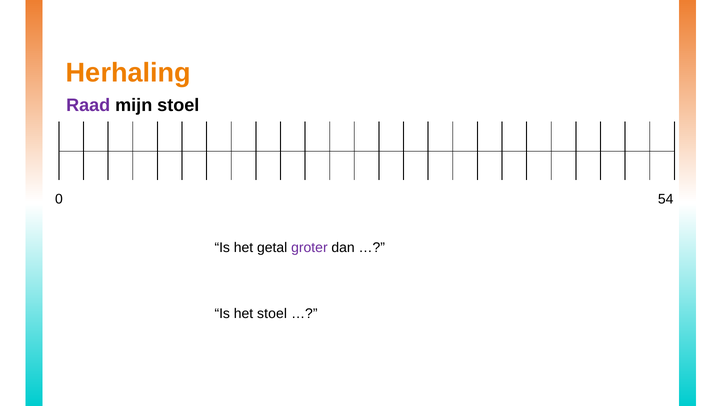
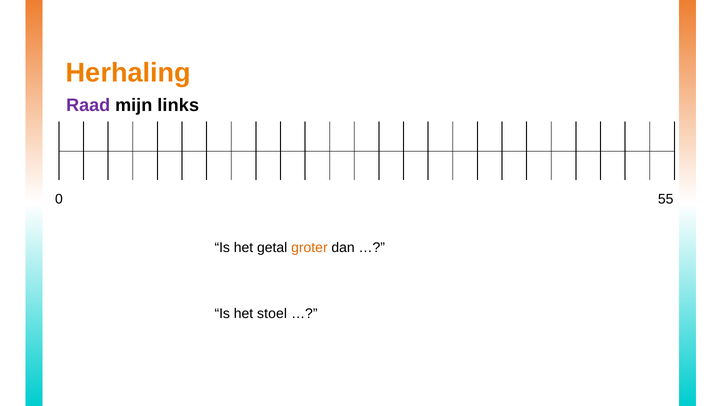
mijn stoel: stoel -> links (178, 105)
54: 54 -> 55 (666, 199)
groter colour: purple -> orange (309, 248)
